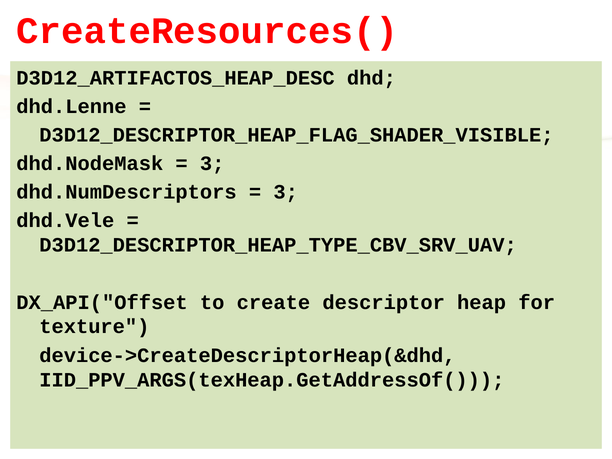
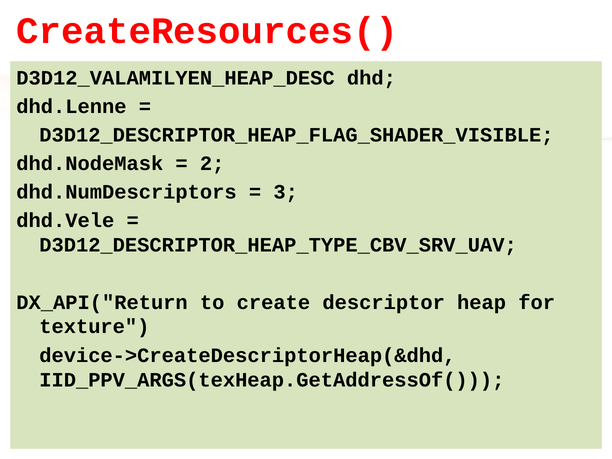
D3D12_ARTIFACTOS_HEAP_DESC: D3D12_ARTIFACTOS_HEAP_DESC -> D3D12_VALAMILYEN_HEAP_DESC (175, 78)
3: 3 -> 2 (212, 164)
DX_API("Offset: DX_API("Offset -> DX_API("Return (102, 302)
